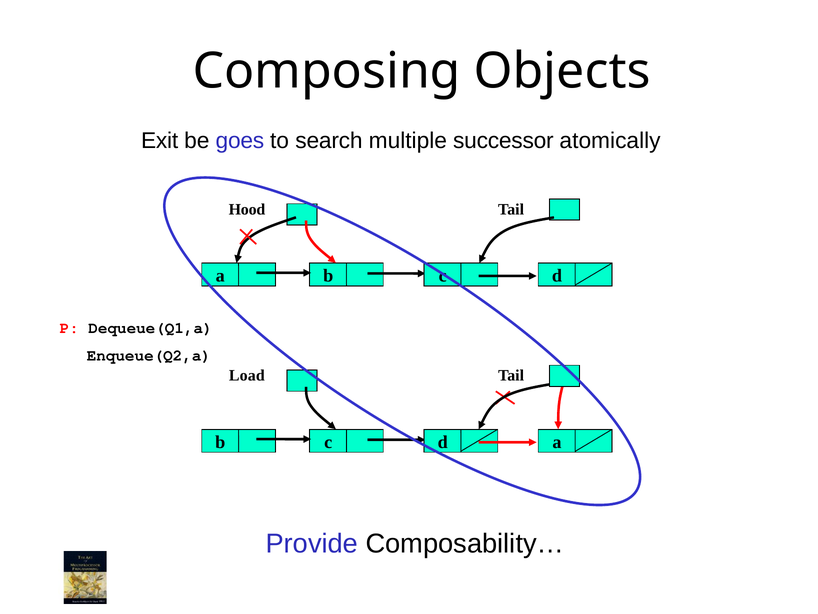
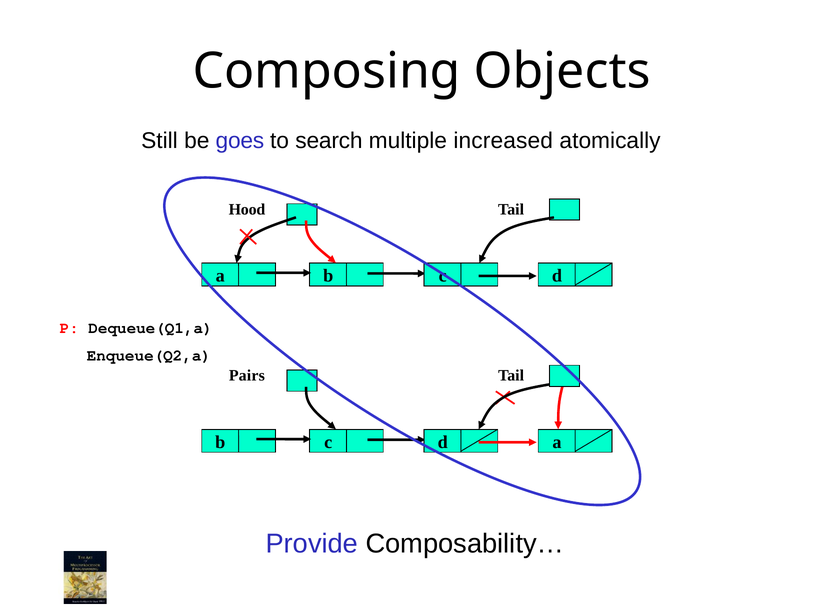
Exit: Exit -> Still (160, 141)
successor: successor -> increased (503, 141)
Load: Load -> Pairs (247, 375)
